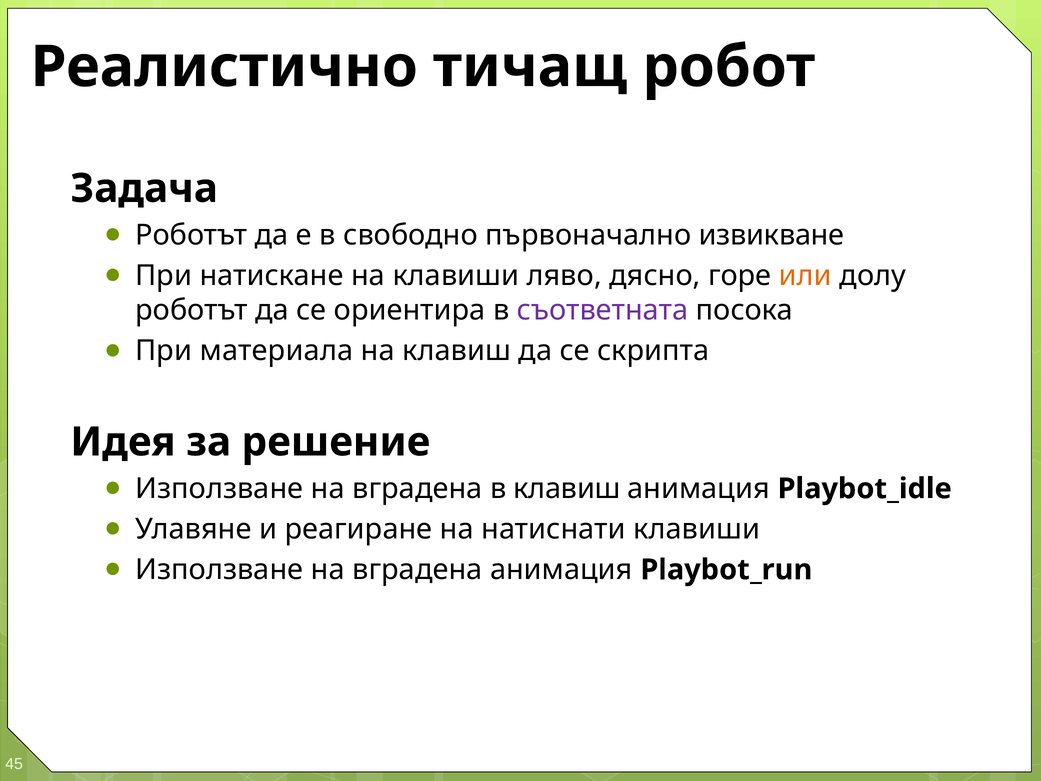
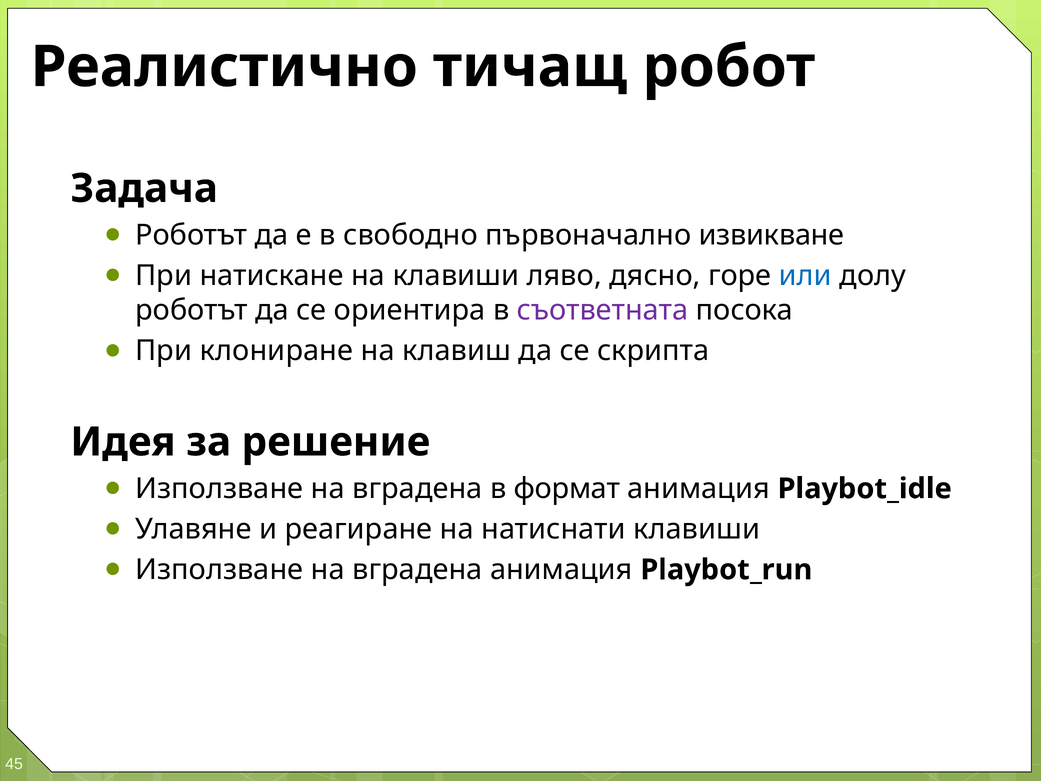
или colour: orange -> blue (805, 276)
материала: материала -> клониране (276, 351)
в клавиш: клавиш -> формат (567, 489)
